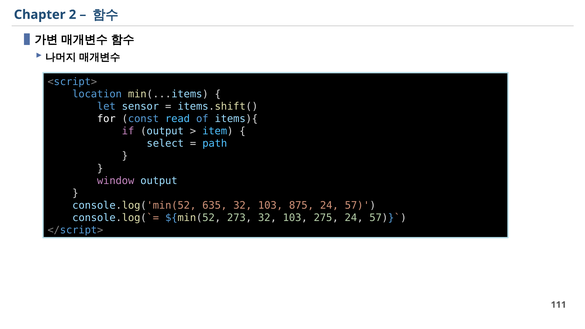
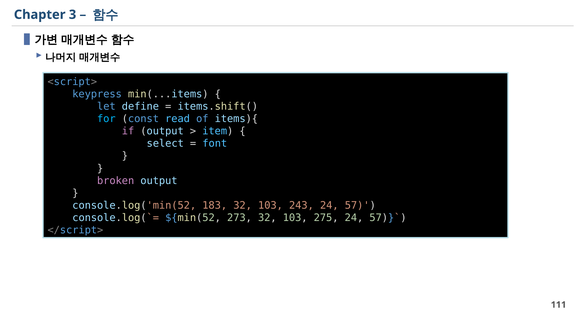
2: 2 -> 3 (73, 15)
location: location -> keypress (97, 94)
sensor: sensor -> define (140, 106)
for colour: white -> light blue (106, 119)
path: path -> font (215, 144)
window: window -> broken (116, 181)
635: 635 -> 183 (215, 205)
875: 875 -> 243 (301, 205)
